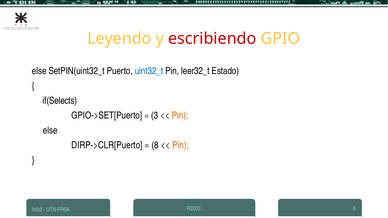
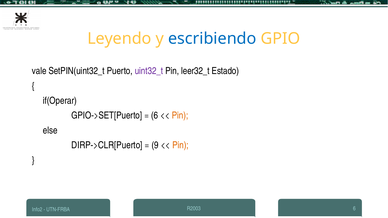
escribiendo colour: red -> blue (212, 39)
else: else -> vale (39, 71)
uint32_t colour: blue -> purple (149, 71)
if(Selects: if(Selects -> if(Operar (60, 101)
3: 3 -> 6 (155, 116)
8: 8 -> 9 (155, 145)
